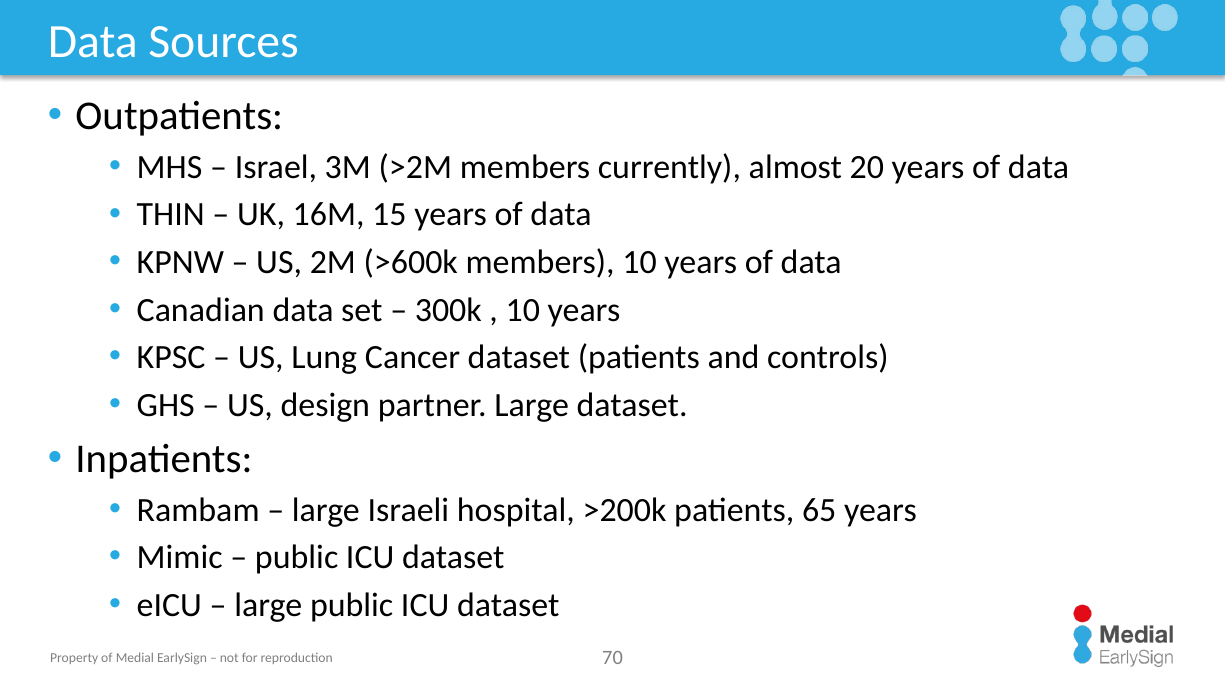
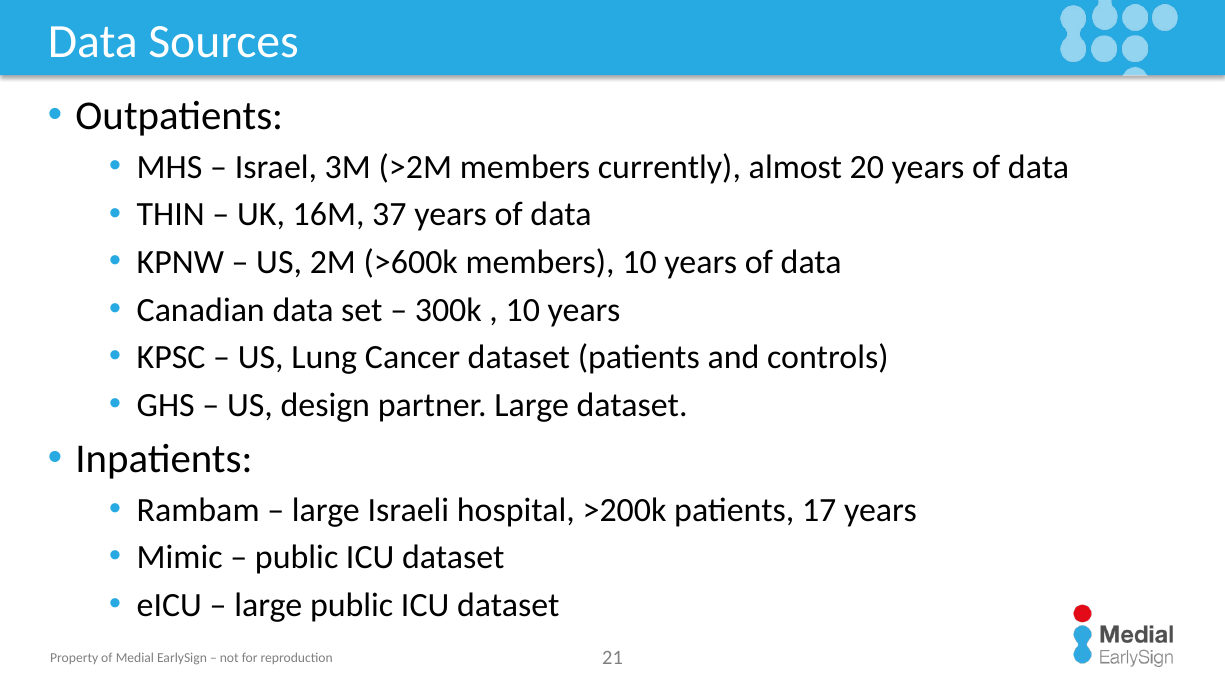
15: 15 -> 37 (389, 215)
65: 65 -> 17 (819, 510)
70: 70 -> 21 (613, 658)
